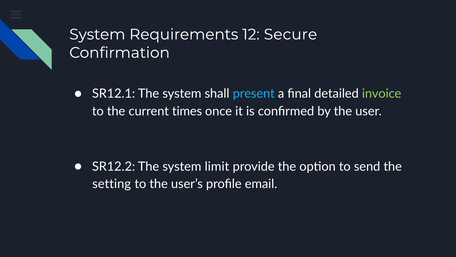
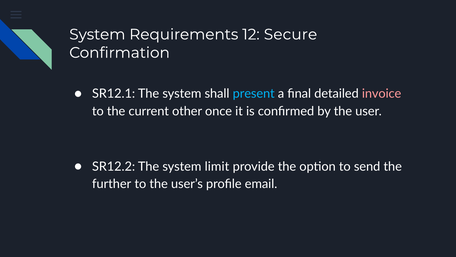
invoice colour: light green -> pink (382, 93)
times: times -> other (187, 111)
setting: setting -> further (112, 184)
